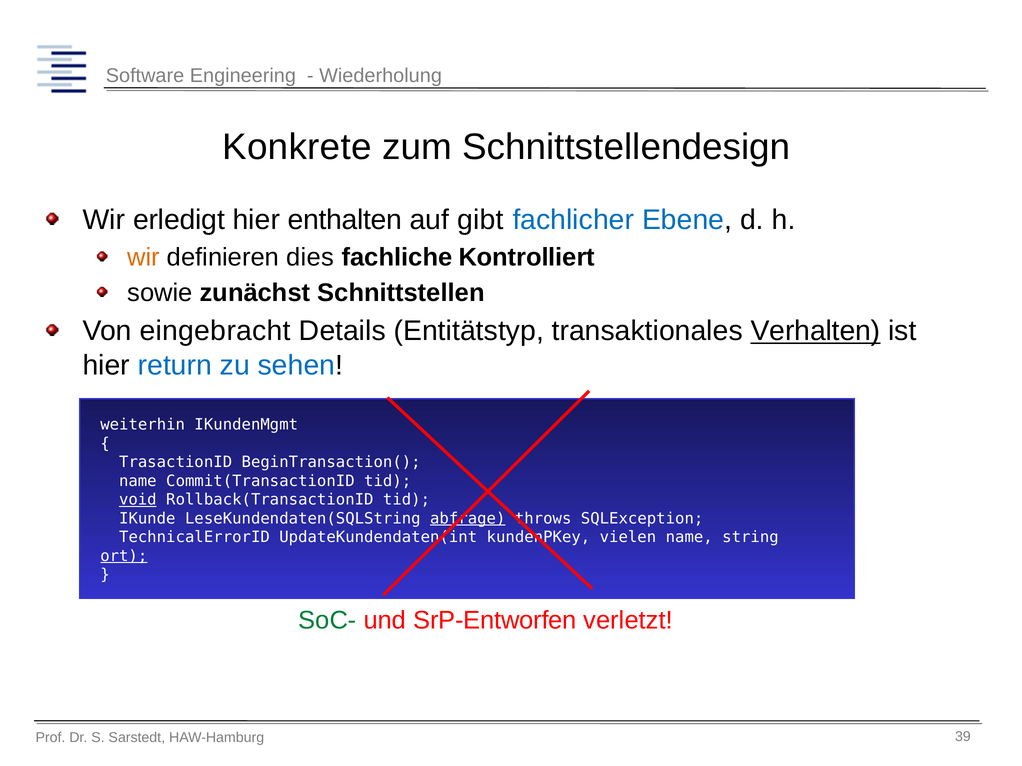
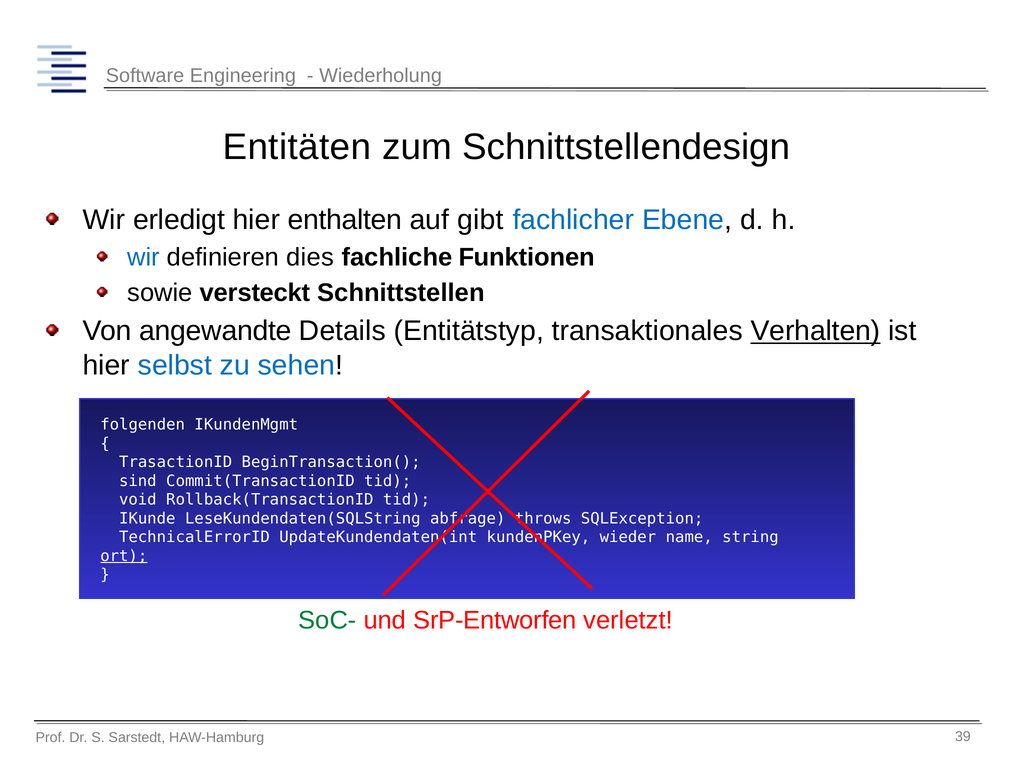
Konkrete: Konkrete -> Entitäten (297, 147)
wir colour: orange -> blue (144, 257)
Kontrolliert: Kontrolliert -> Funktionen (527, 257)
zunächst: zunächst -> versteckt (255, 293)
eingebracht: eingebracht -> angewandte (215, 331)
return: return -> selbst (175, 365)
weiterhin: weiterhin -> folgenden (143, 425)
name: name -> sind (138, 481)
void underline: present -> none (138, 500)
abfrage underline: present -> none (468, 519)
vielen: vielen -> wieder (628, 537)
